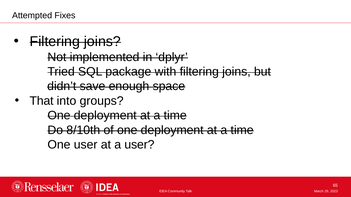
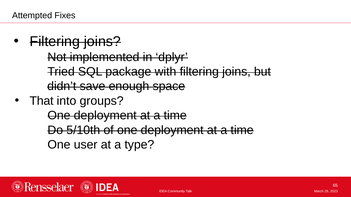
8/10th: 8/10th -> 5/10th (83, 130)
a user: user -> type (139, 145)
